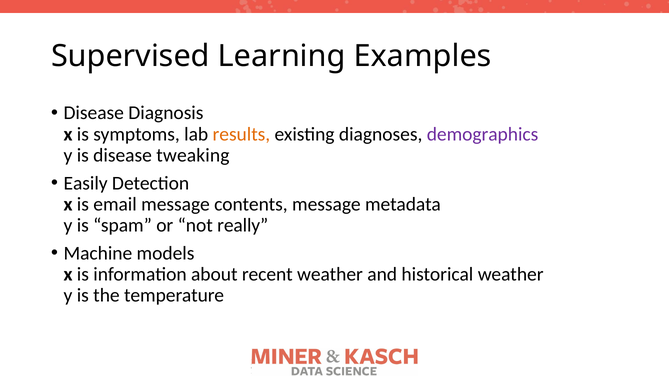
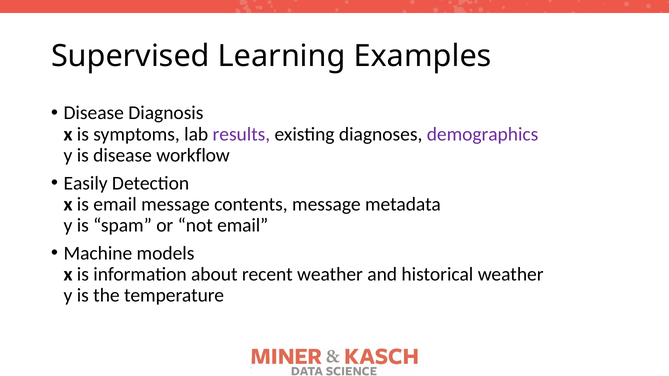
results colour: orange -> purple (241, 134)
tweaking: tweaking -> workflow (193, 155)
not really: really -> email (243, 225)
